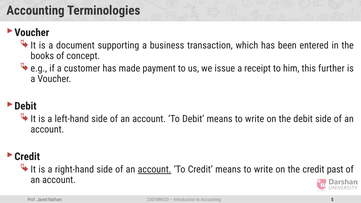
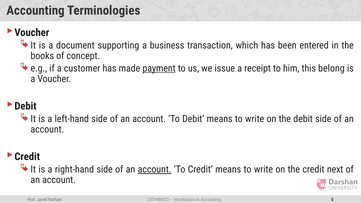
payment underline: none -> present (159, 68)
further: further -> belong (331, 68)
past: past -> next (335, 169)
